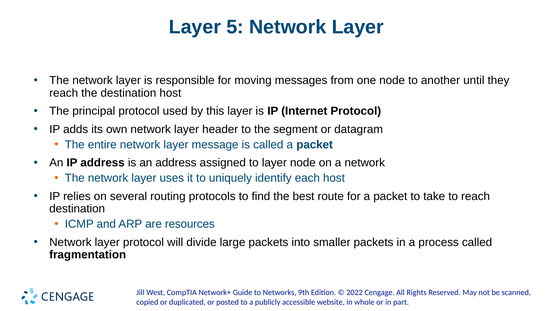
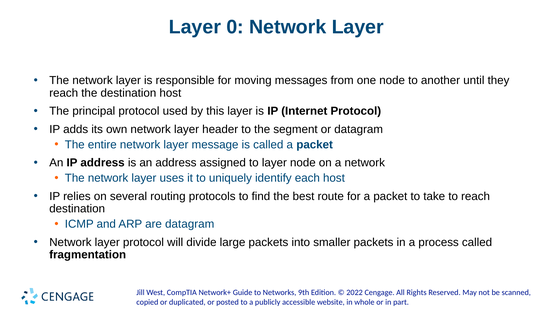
5: 5 -> 0 (235, 27)
are resources: resources -> datagram (190, 224)
